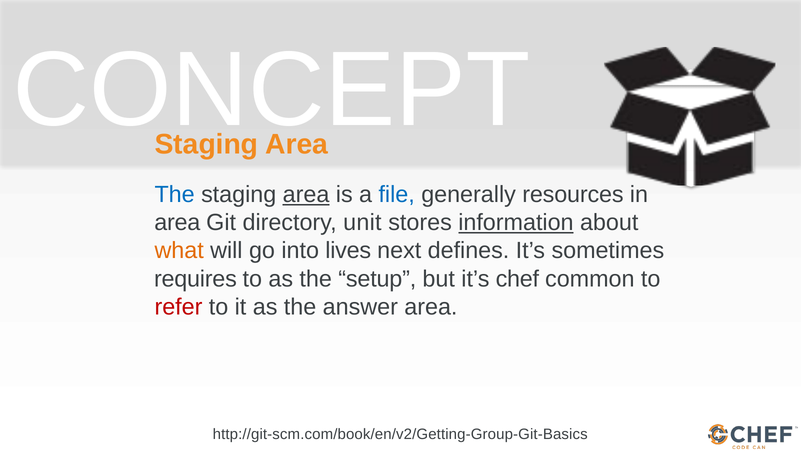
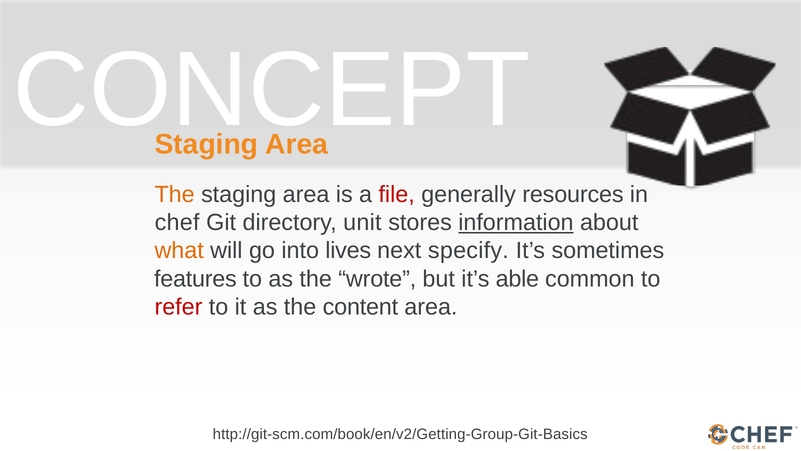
The colour: blue -> orange (175, 194)
area underline: present -> none (306, 194)
file colour: blue -> red (397, 194)
area: area -> chef (177, 222)
defines: defines -> specify (468, 251)
requires: requires -> features (195, 279)
setup: setup -> wrote (377, 279)
chef: chef -> able (517, 279)
answer: answer -> content (360, 307)
